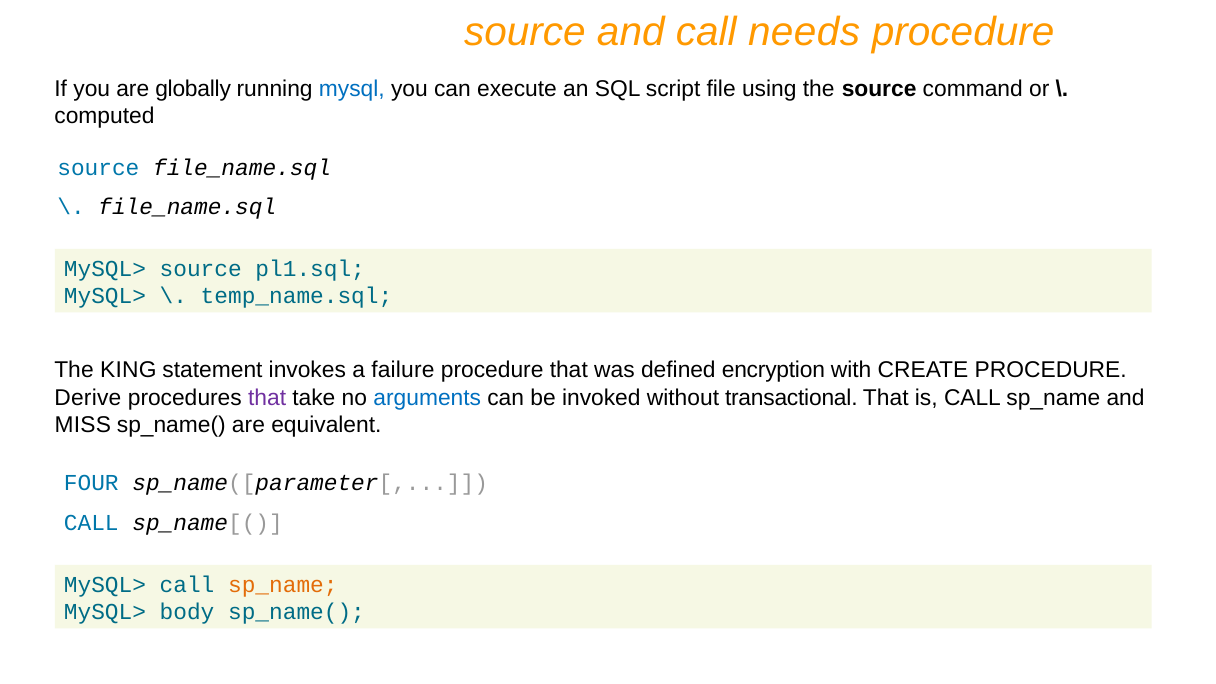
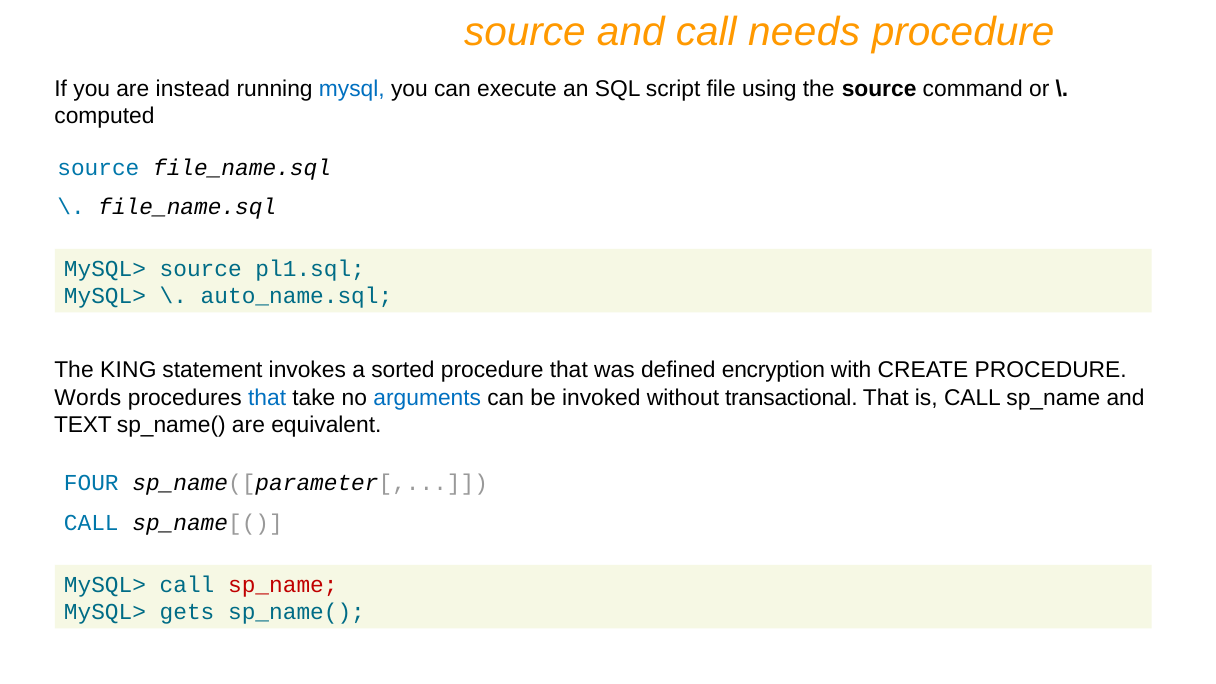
globally: globally -> instead (193, 89)
temp_name.sql: temp_name.sql -> auto_name.sql (297, 296)
failure: failure -> sorted (403, 370)
Derive: Derive -> Words (88, 398)
that colour: purple -> blue (267, 398)
MISS: MISS -> TEXT (83, 425)
sp_name colour: orange -> red (283, 585)
body: body -> gets (187, 612)
